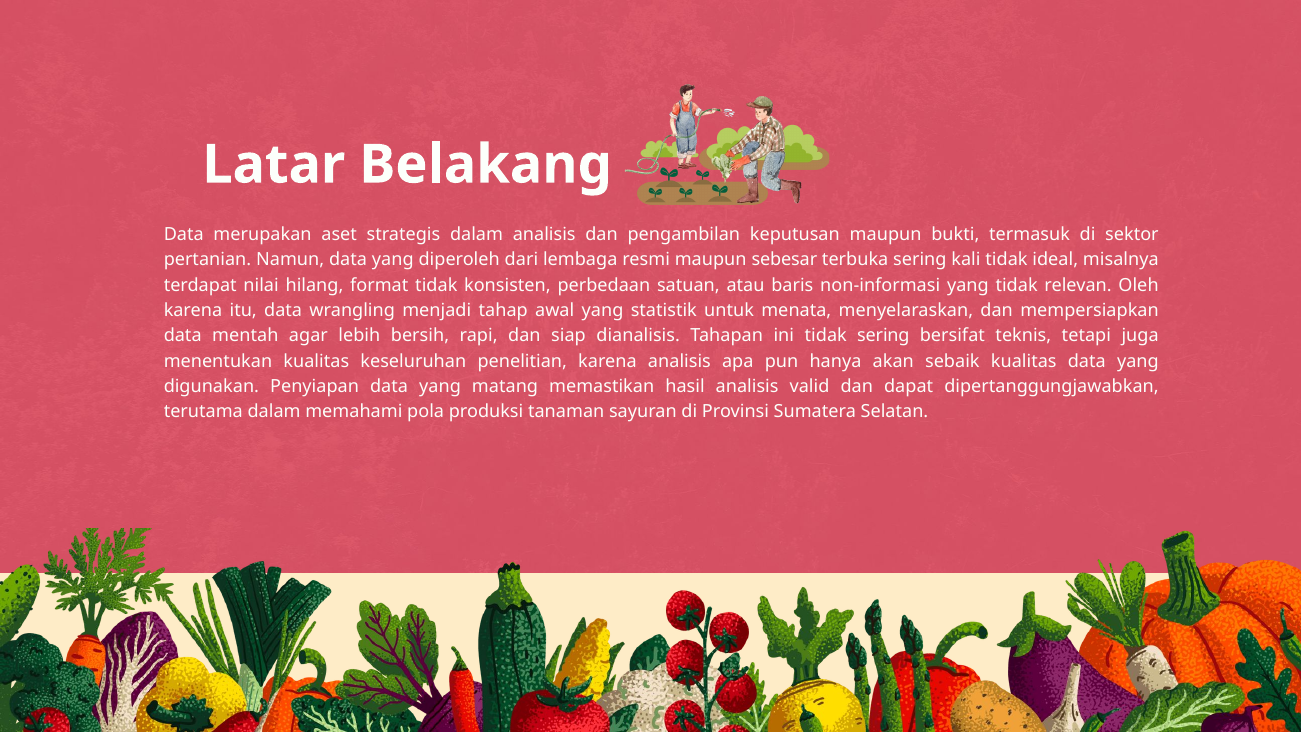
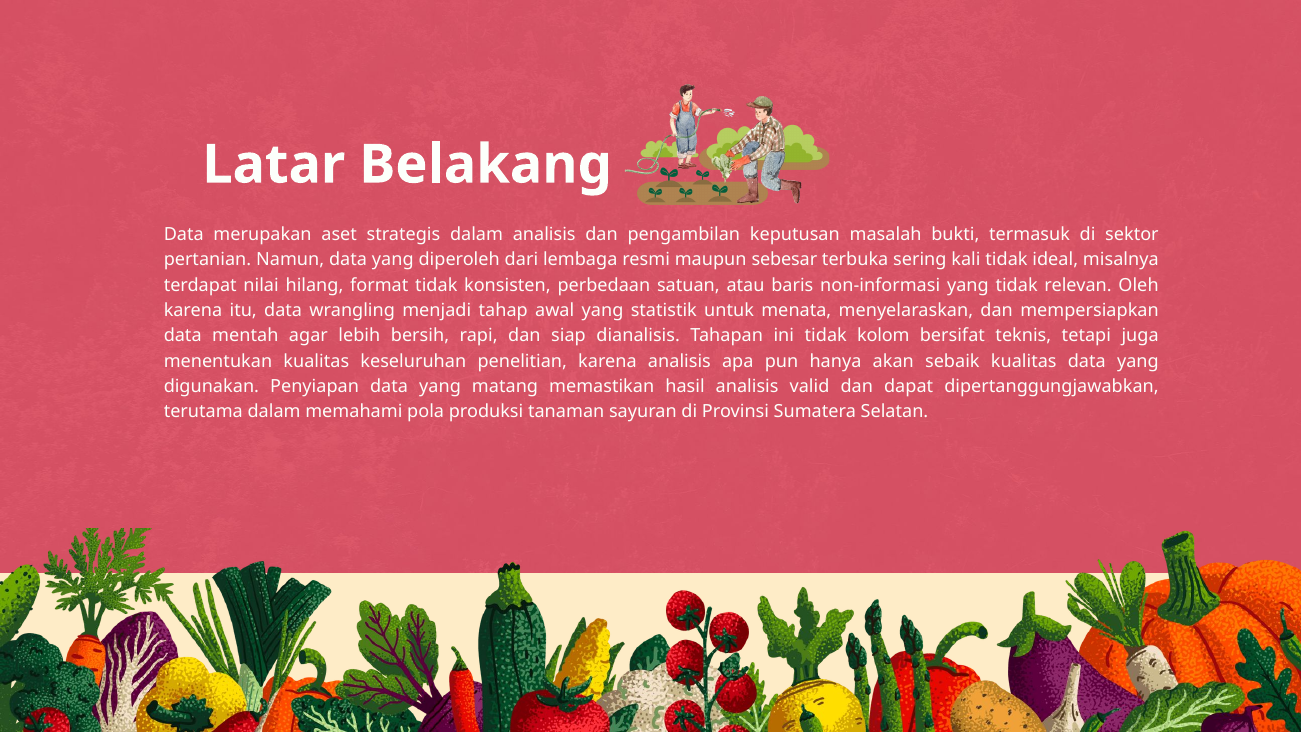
keputusan maupun: maupun -> masalah (886, 235)
tidak sering: sering -> kolom (883, 336)
